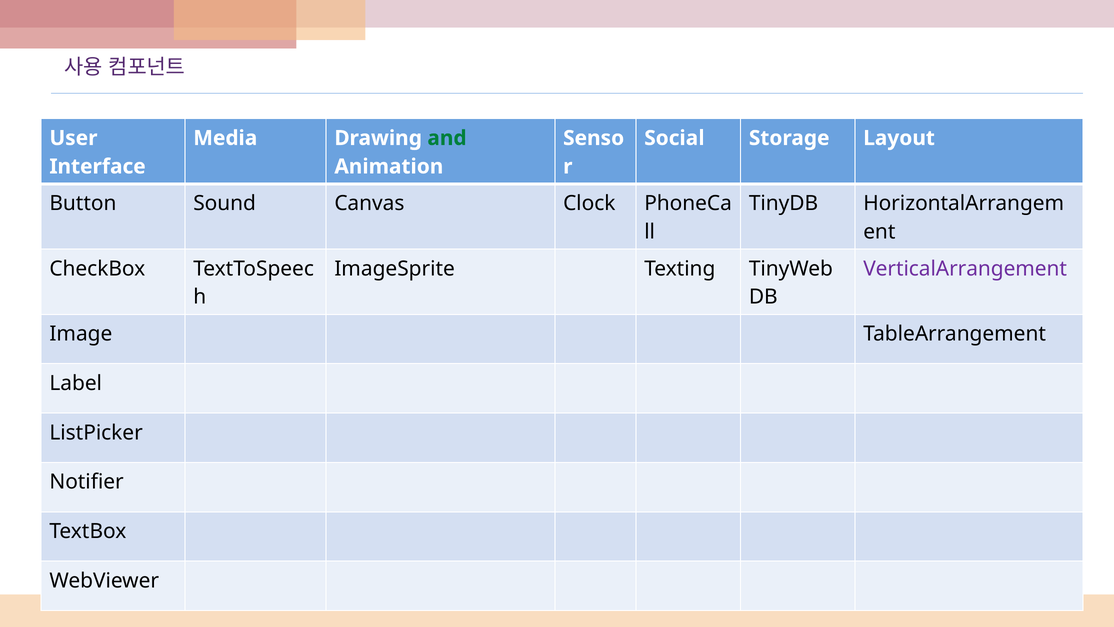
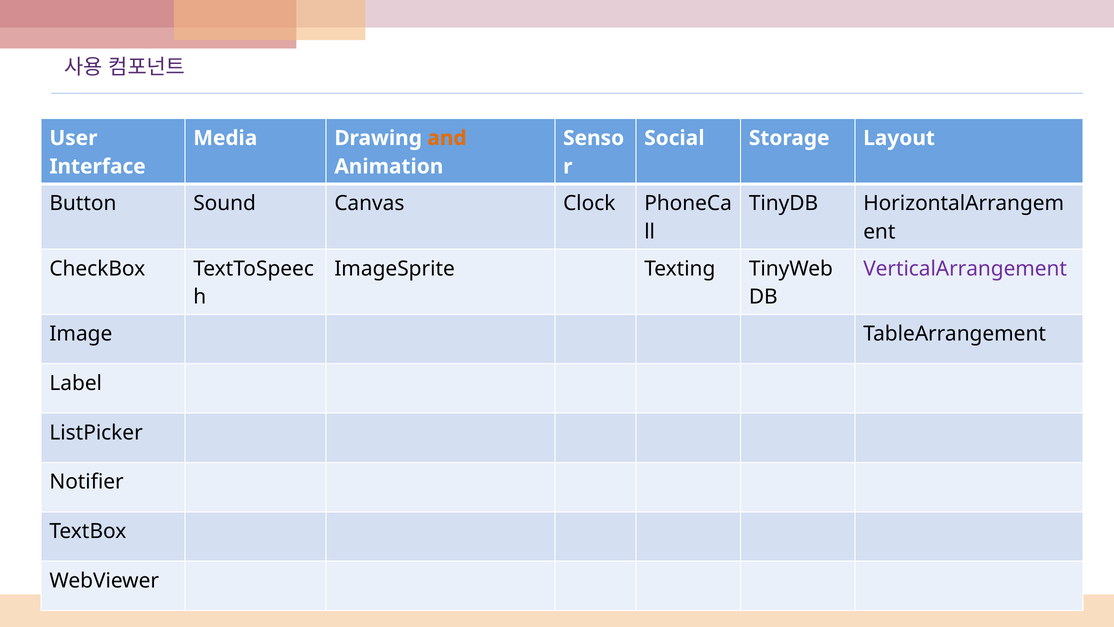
and colour: green -> orange (447, 138)
